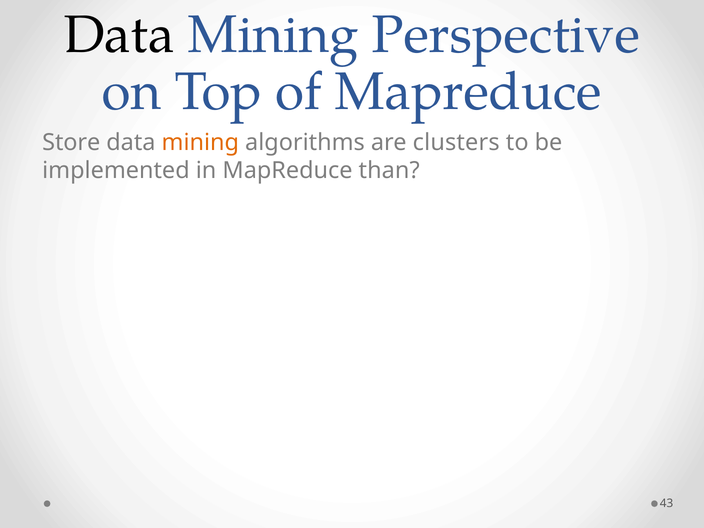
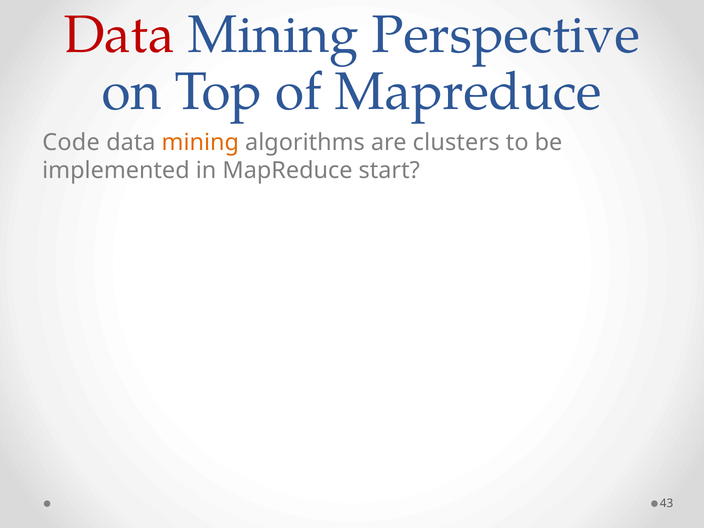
Data colour: black -> red (119, 35)
Store: Store -> Code (71, 142)
than: than -> start (389, 171)
